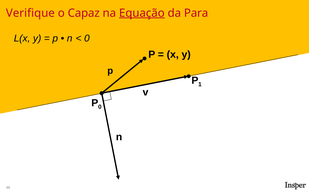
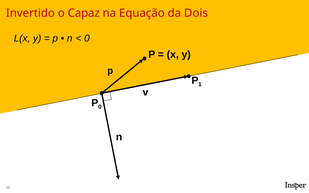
Verifique: Verifique -> Invertido (30, 13)
Equação underline: present -> none (142, 13)
Para: Para -> Dois (196, 13)
